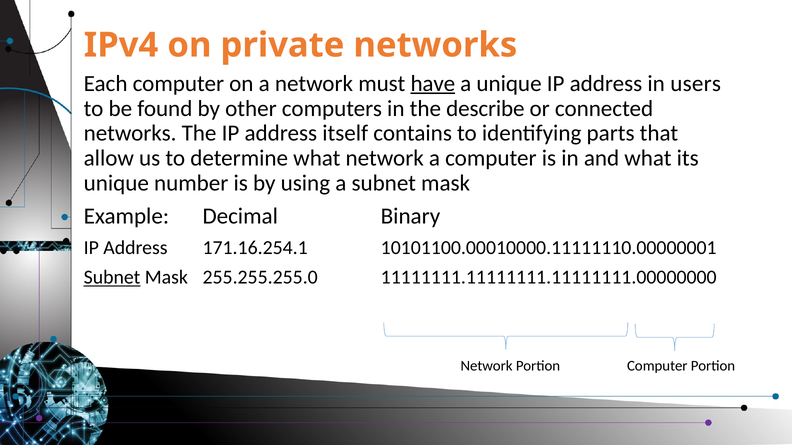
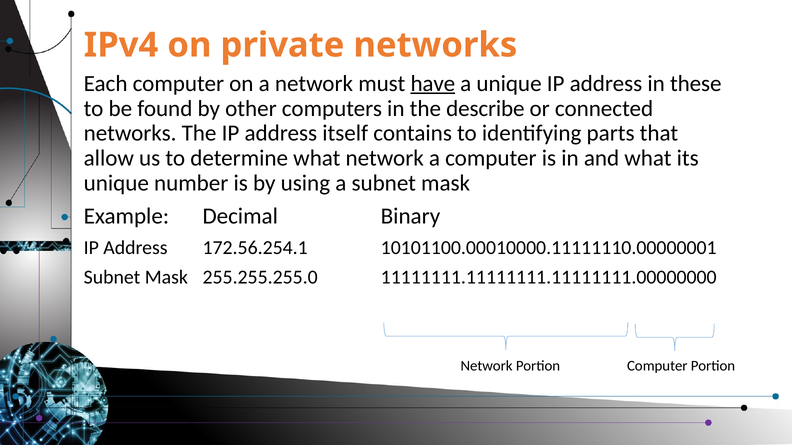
users: users -> these (696, 84)
171.16.254.1: 171.16.254.1 -> 172.56.254.1 (255, 248)
Subnet underline: present -> none (112, 278)
